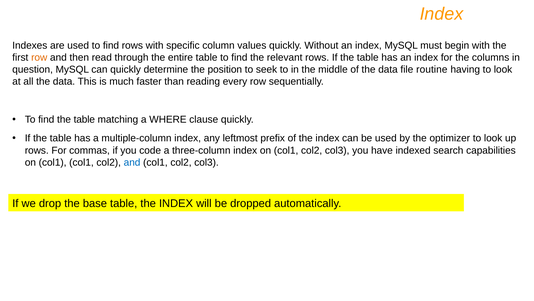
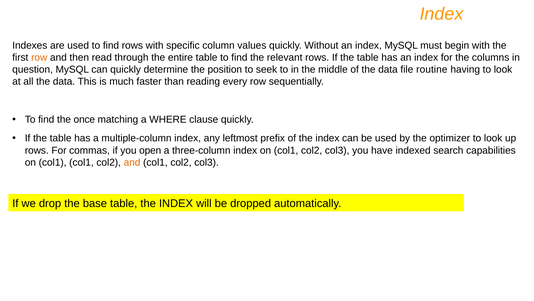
find the table: table -> once (84, 119)
code: code -> open (150, 150)
and colour: blue -> orange (132, 162)
